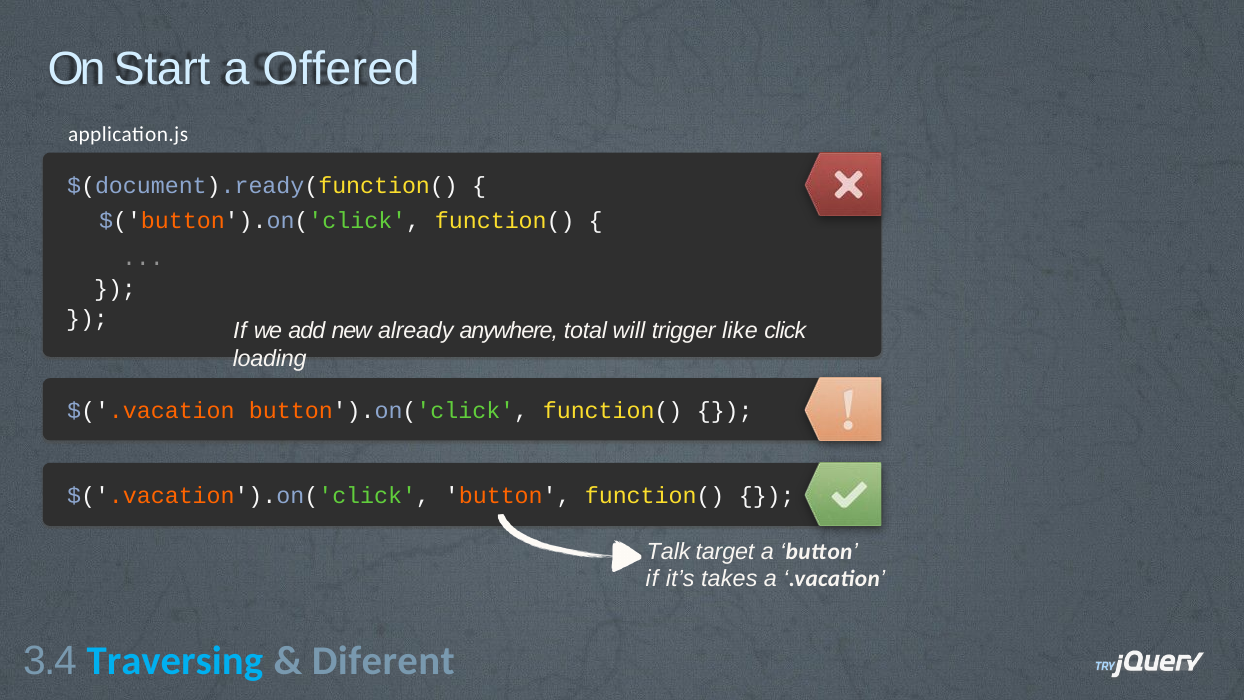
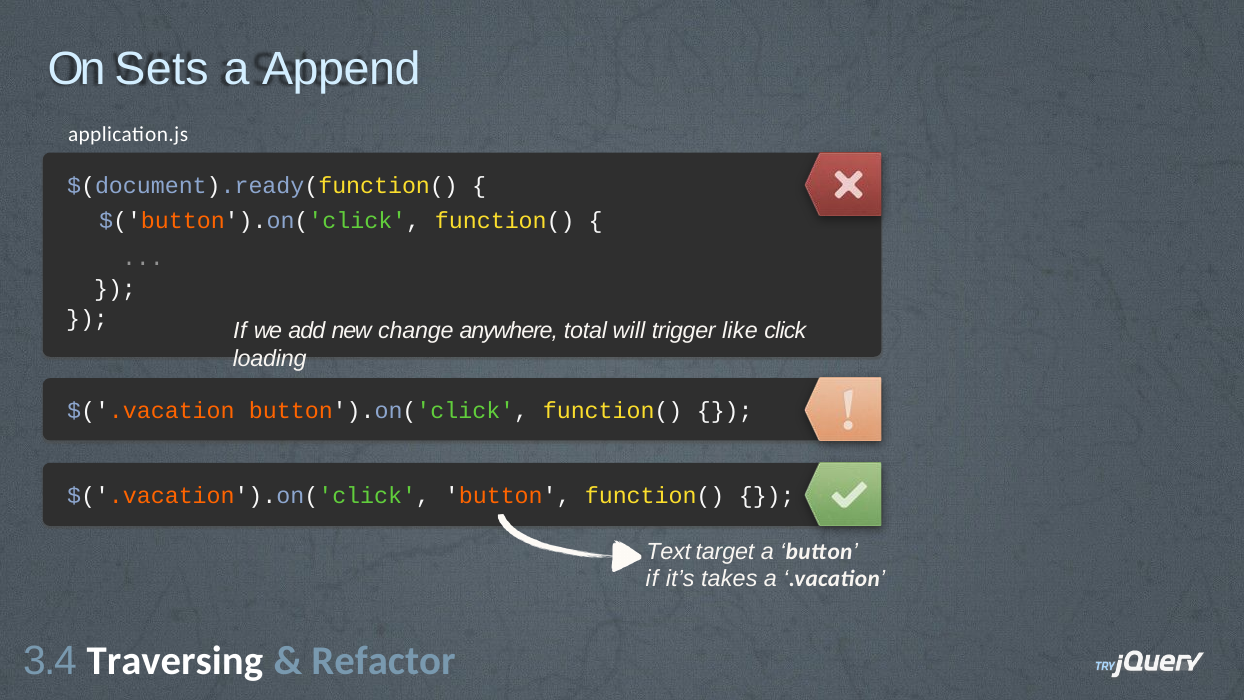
Start: Start -> Sets (162, 69)
Offered: Offered -> Append (341, 69)
already: already -> change (416, 330)
Talk: Talk -> Text (669, 552)
Traversing colour: light blue -> white (175, 661)
Diferent: Diferent -> Refactor (384, 661)
